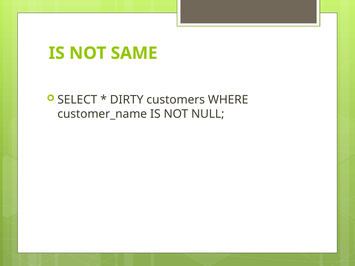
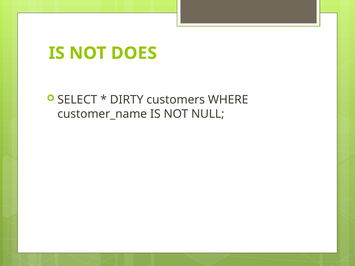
SAME: SAME -> DOES (134, 53)
